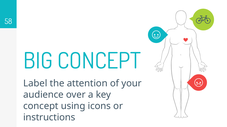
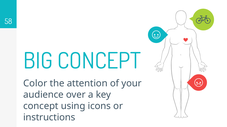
Label: Label -> Color (35, 84)
